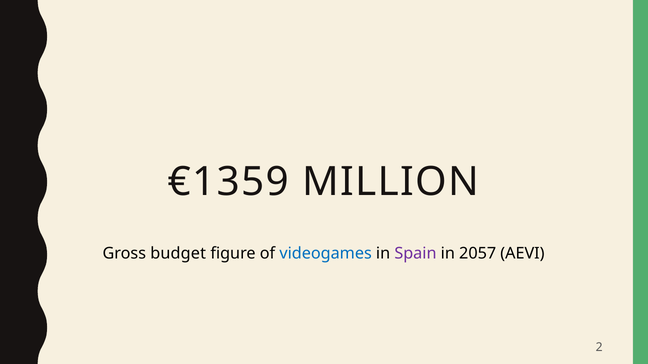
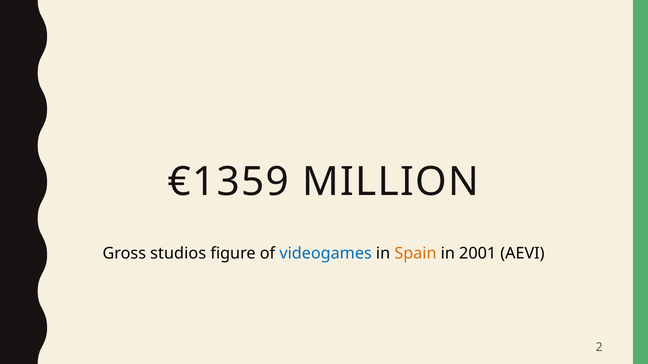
budget: budget -> studios (178, 254)
Spain colour: purple -> orange (415, 254)
2057: 2057 -> 2001 (478, 254)
